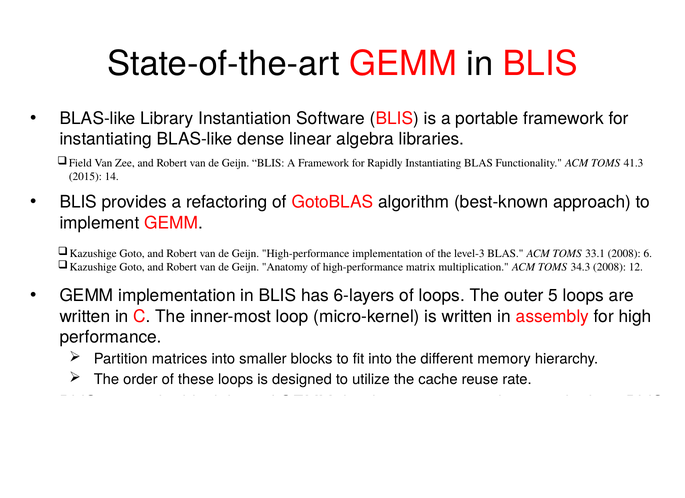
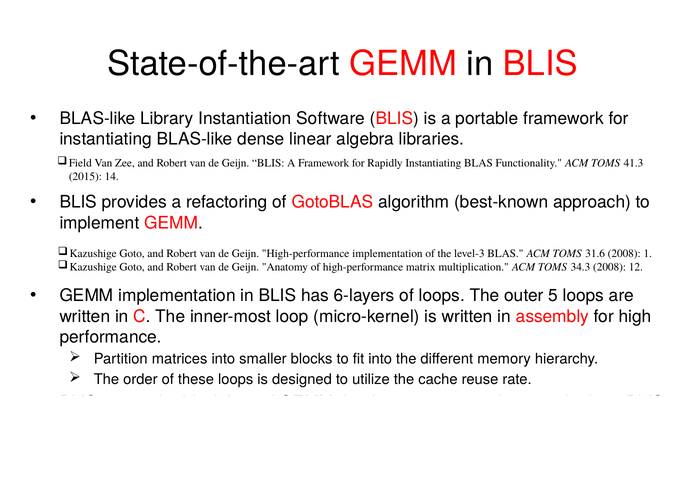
33.1: 33.1 -> 31.6 (595, 253)
6: 6 -> 1 (648, 253)
